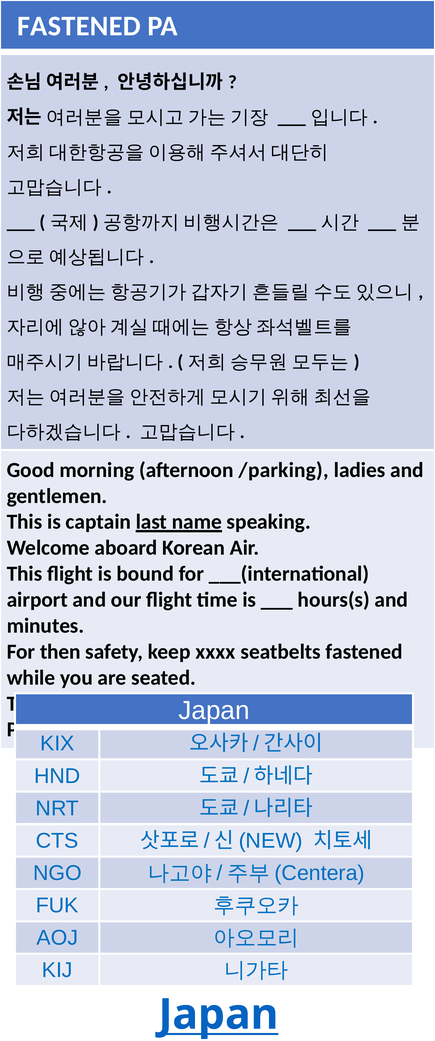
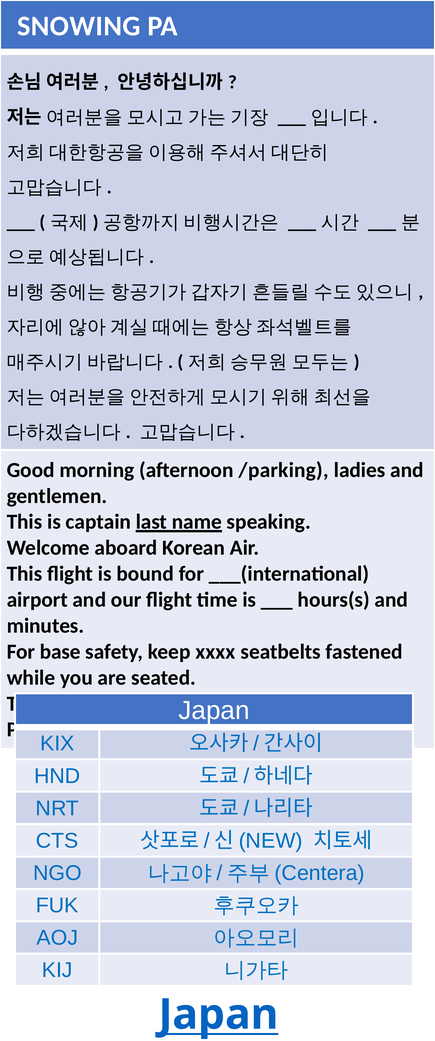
FASTENED: FASTENED -> SNOWING (79, 26)
then: then -> base (60, 652)
